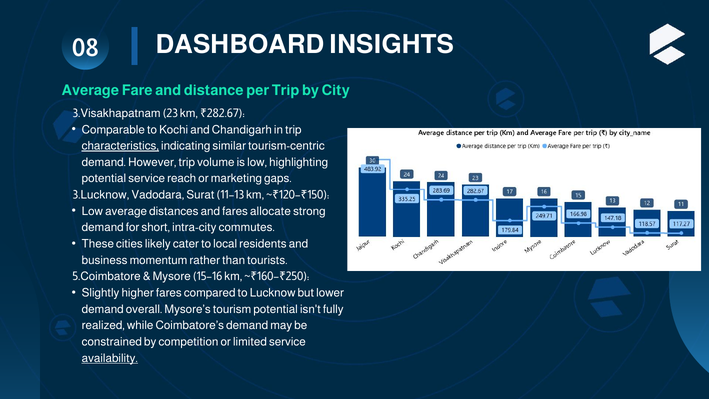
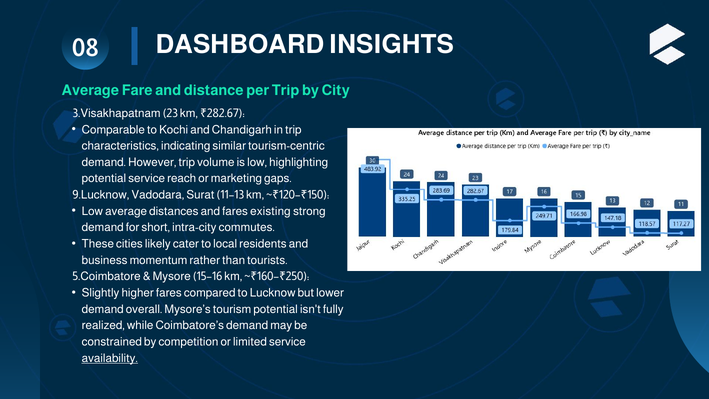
characteristics underline: present -> none (120, 146)
3.Lucknow: 3.Lucknow -> 9.Lucknow (101, 195)
allocate: allocate -> existing (270, 211)
